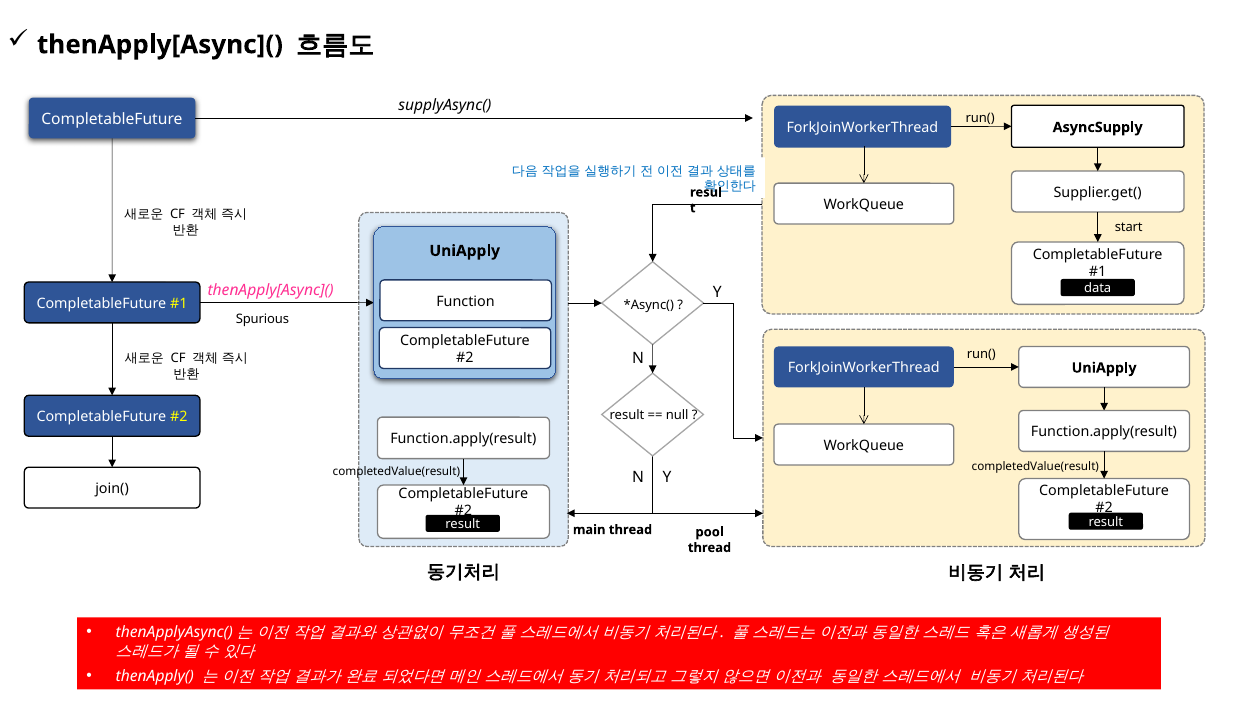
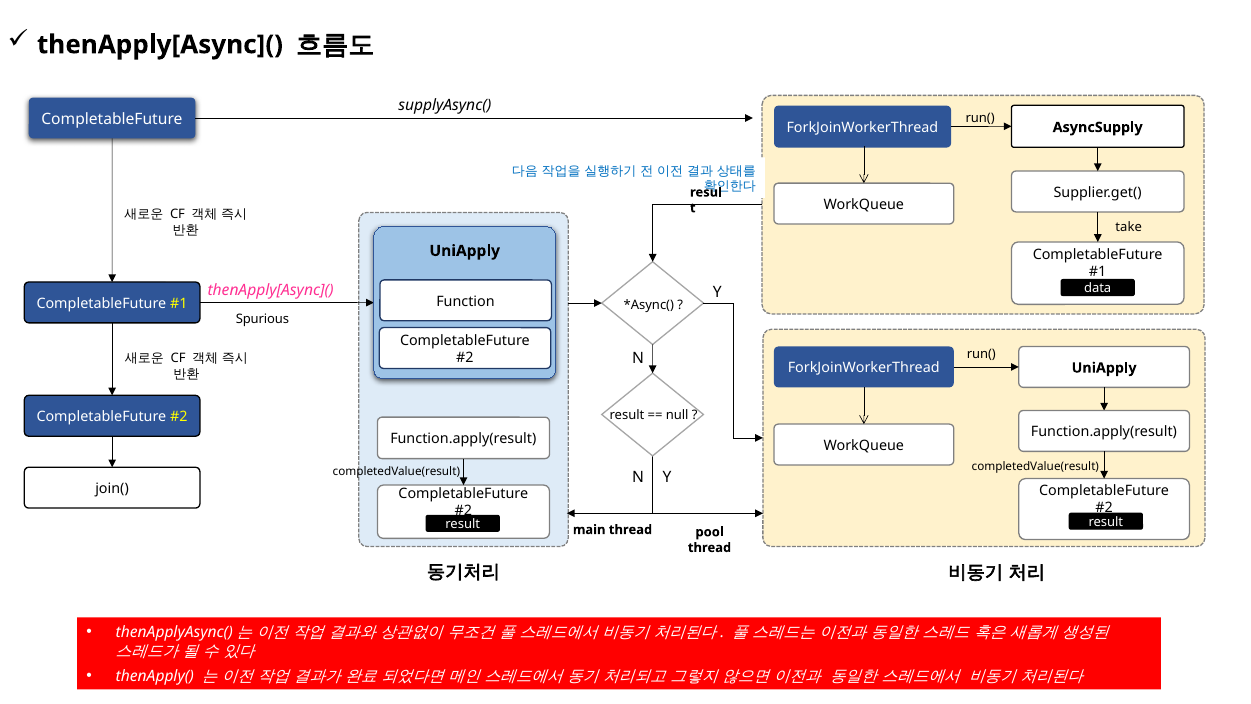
start: start -> take (1129, 227)
